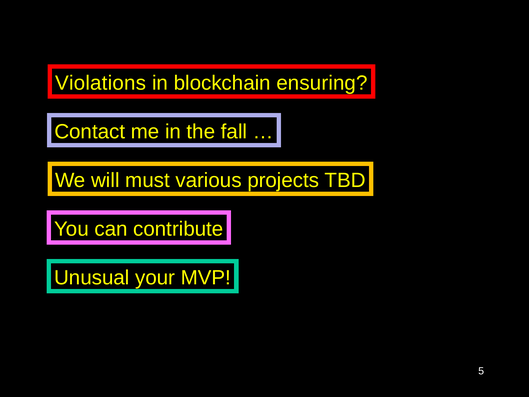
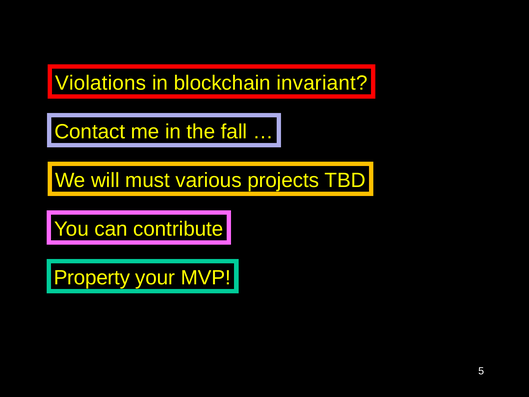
ensuring: ensuring -> invariant (322, 83)
Unusual: Unusual -> Property (92, 277)
